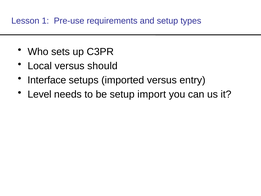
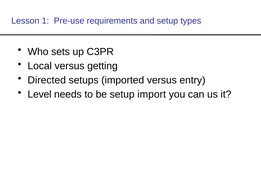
should: should -> getting (102, 66)
Interface: Interface -> Directed (47, 80)
